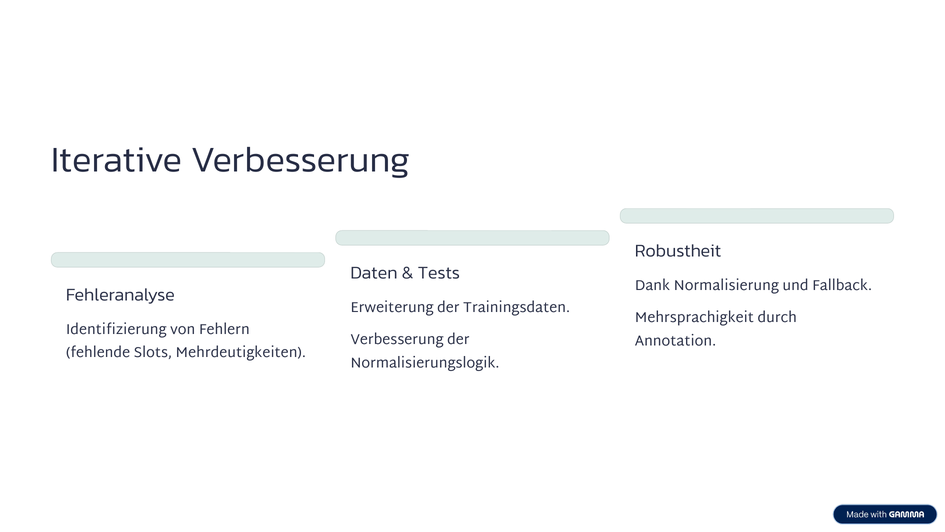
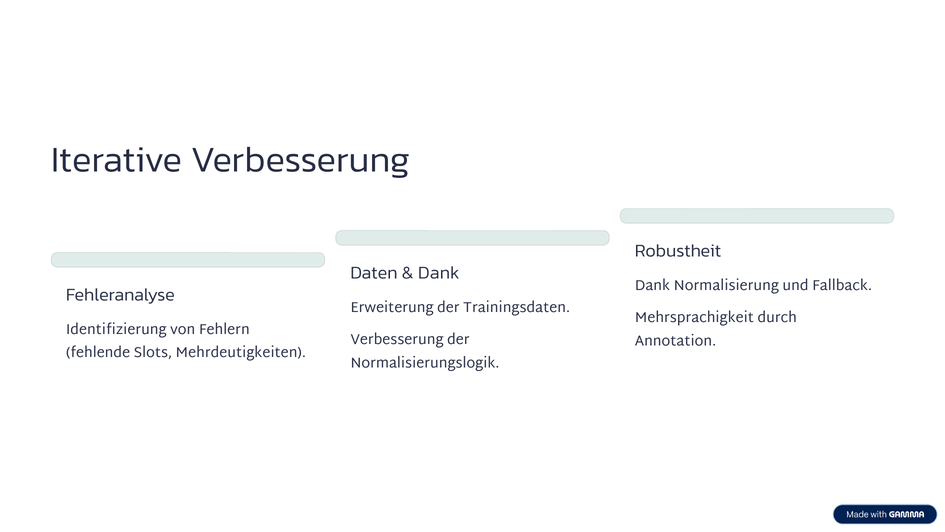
Tests: Tests -> Dank (439, 273)
